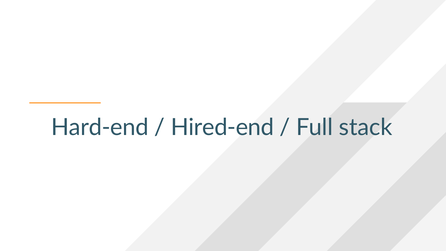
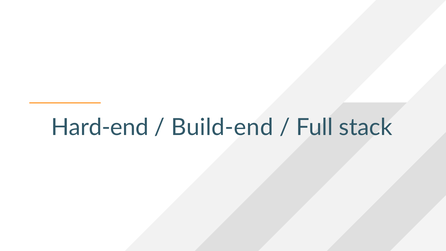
Hired-end: Hired-end -> Build-end (222, 127)
